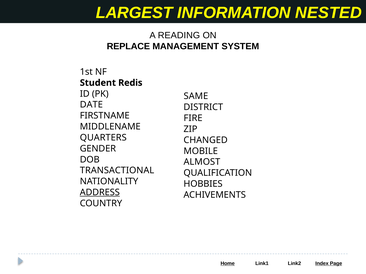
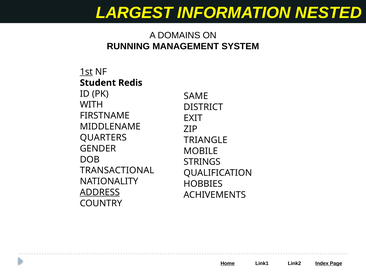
READING: READING -> DOMAINS (179, 35)
REPLACE: REPLACE -> RUNNING (128, 46)
1st underline: none -> present (86, 72)
DATE: DATE -> WITH (91, 105)
FIRE: FIRE -> EXIT (193, 118)
CHANGED: CHANGED -> TRIANGLE (206, 140)
ALMOST: ALMOST -> STRINGS (202, 162)
